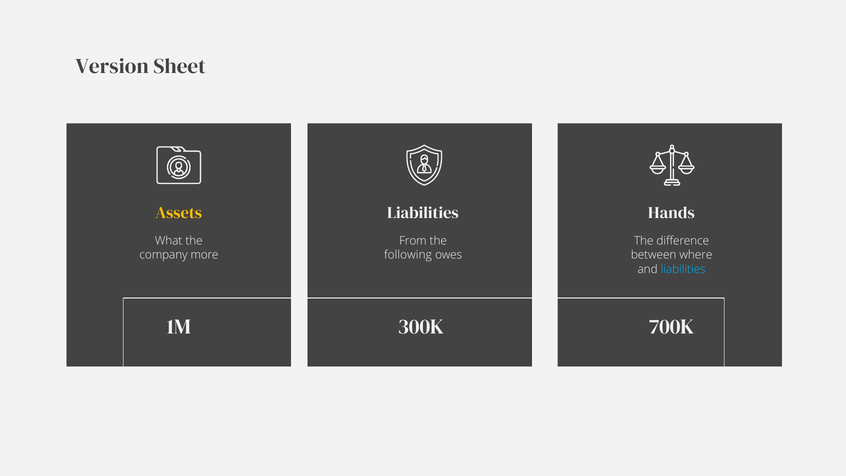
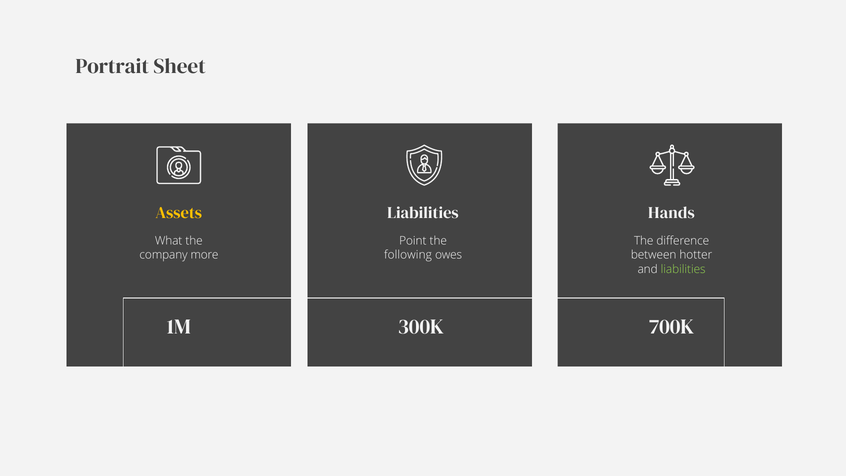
Version: Version -> Portrait (112, 66)
From: From -> Point (413, 241)
where: where -> hotter (696, 255)
liabilities colour: light blue -> light green (683, 269)
